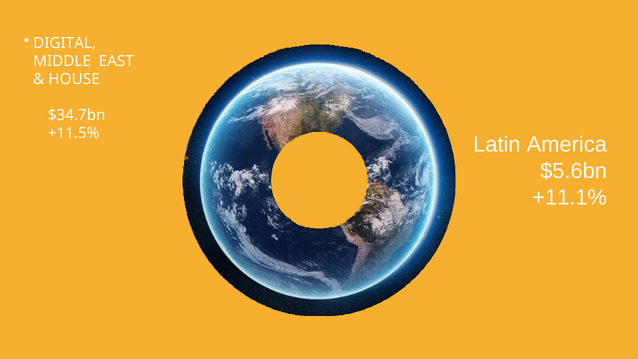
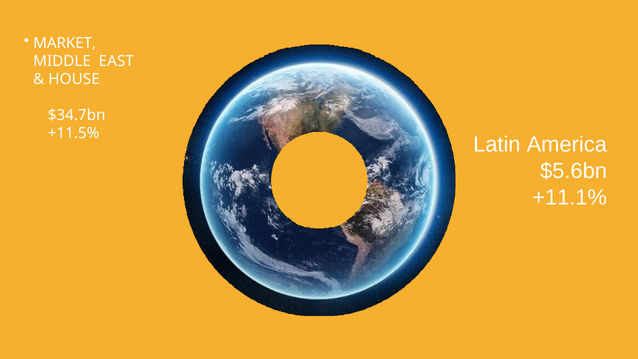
DIGITAL: DIGITAL -> MARKET (65, 43)
